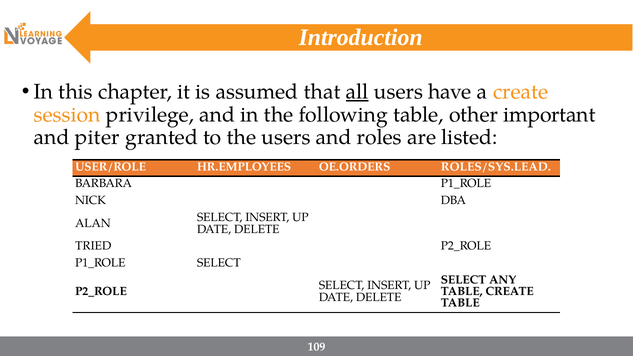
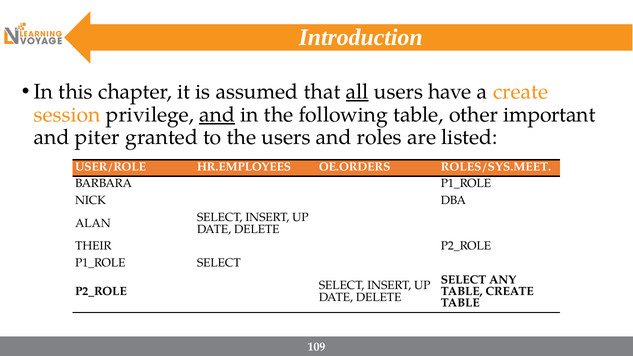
and underline: none -> present (217, 115)
ROLES/SYS.LEAD: ROLES/SYS.LEAD -> ROLES/SYS.MEET (496, 167)
TRIED: TRIED -> THEIR (93, 246)
